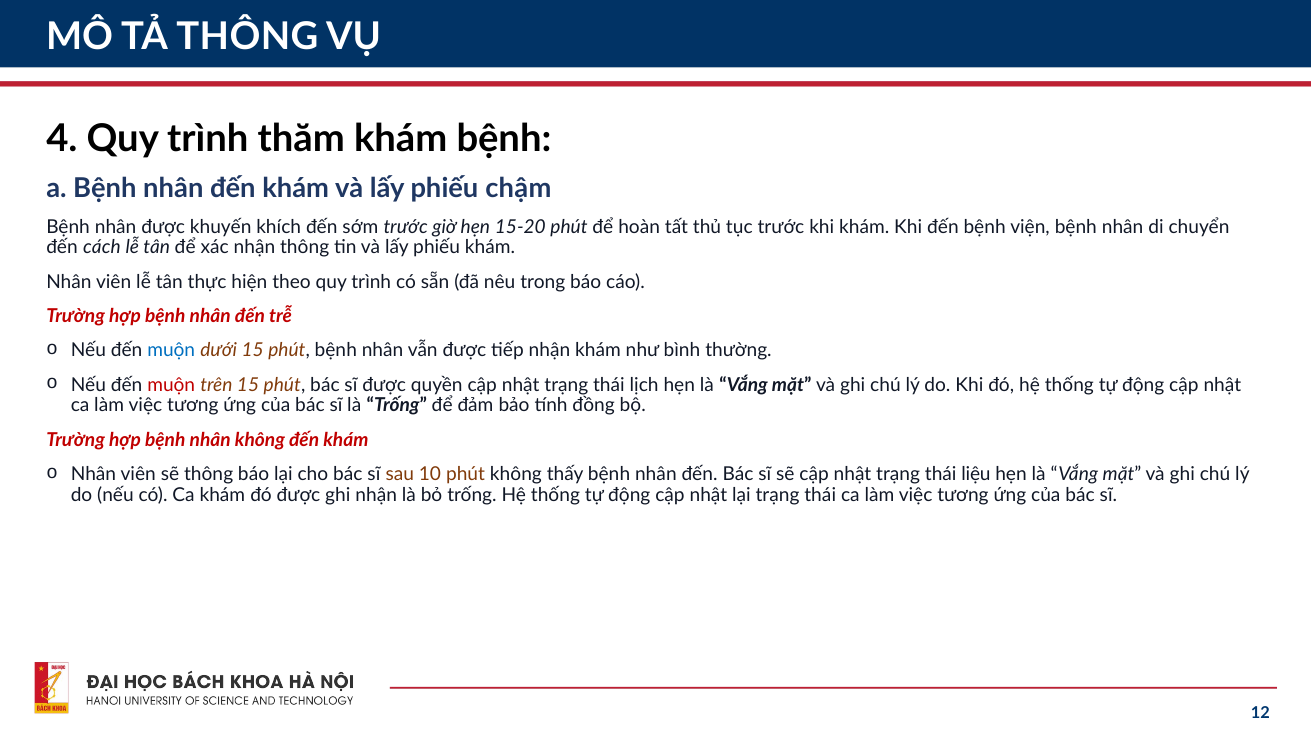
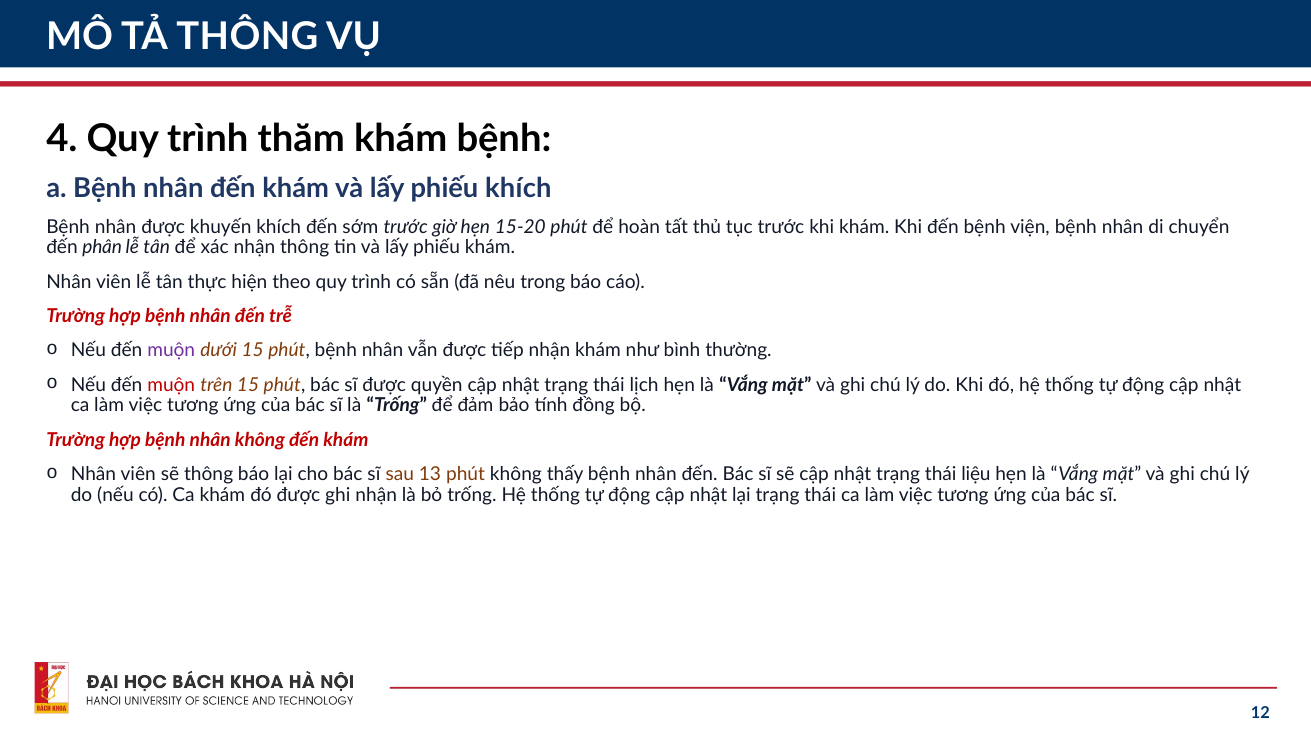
phiếu chậm: chậm -> khích (518, 188)
cách: cách -> phân (102, 248)
muộn colour: blue -> purple (171, 351)
10: 10 -> 13 (430, 474)
